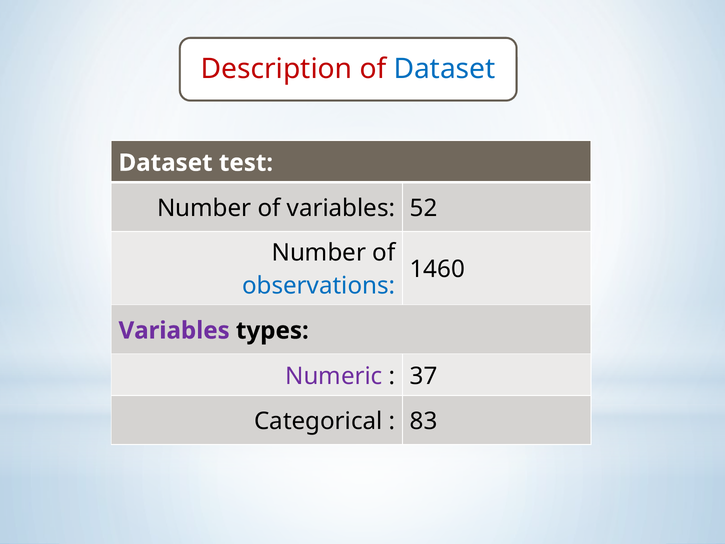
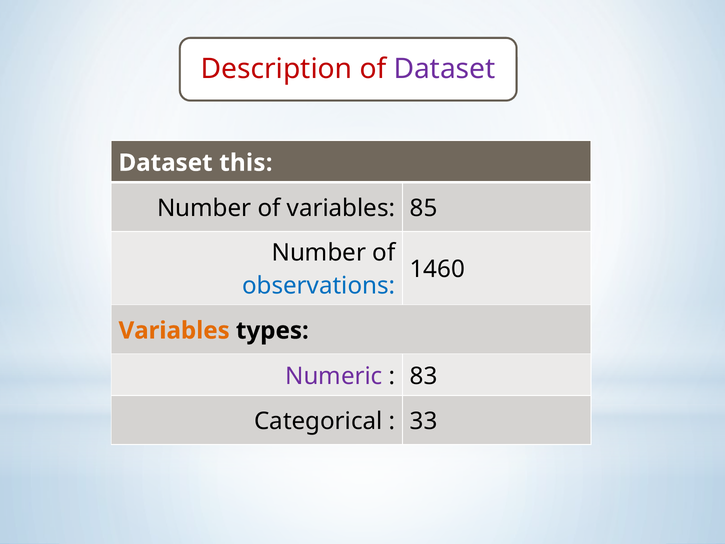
Dataset colour: blue -> purple (445, 69)
test: test -> this (246, 163)
52: 52 -> 85 (424, 208)
Variables colour: purple -> orange (174, 330)
37: 37 -> 83 (424, 376)
83: 83 -> 33 (424, 421)
